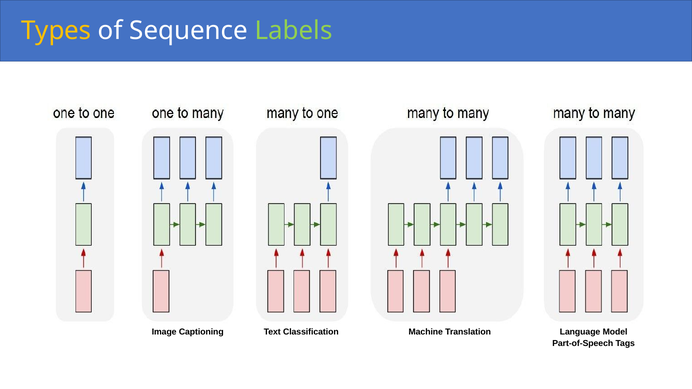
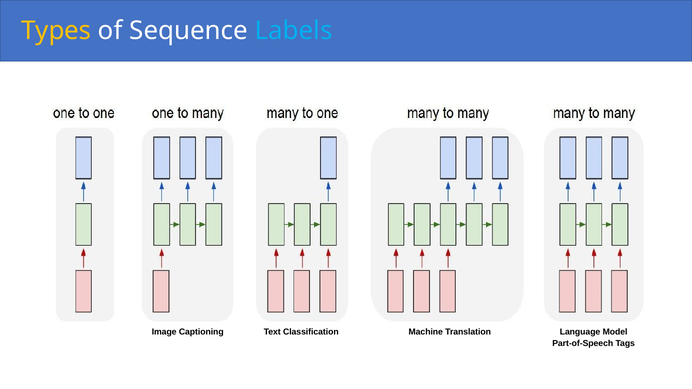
Labels colour: light green -> light blue (294, 31)
